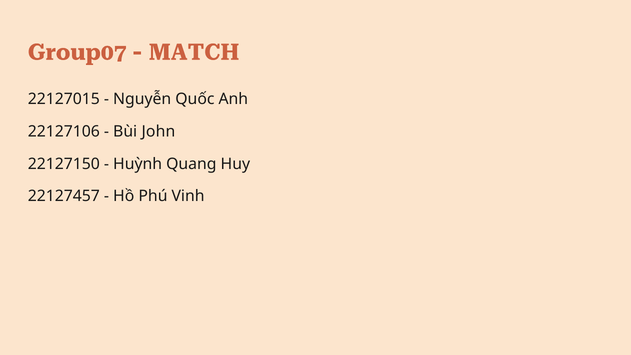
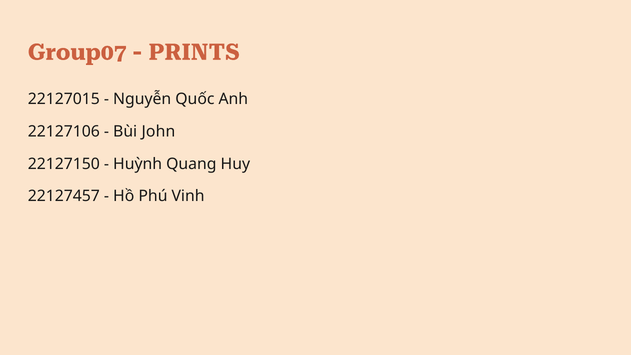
MATCH: MATCH -> PRINTS (194, 52)
